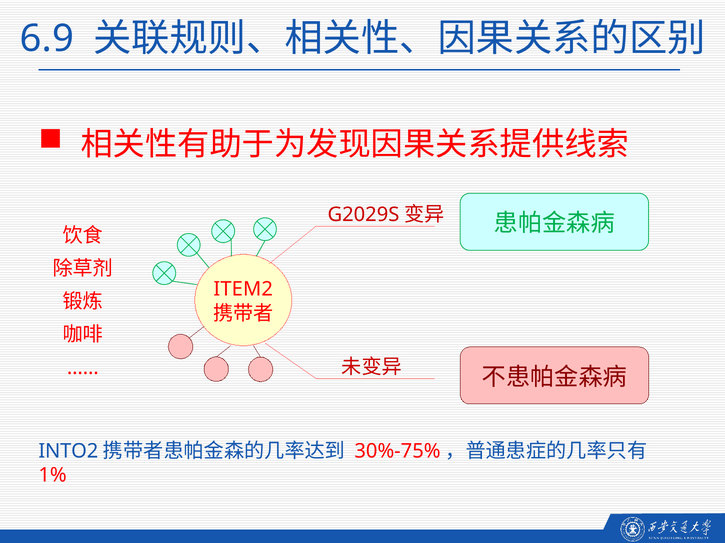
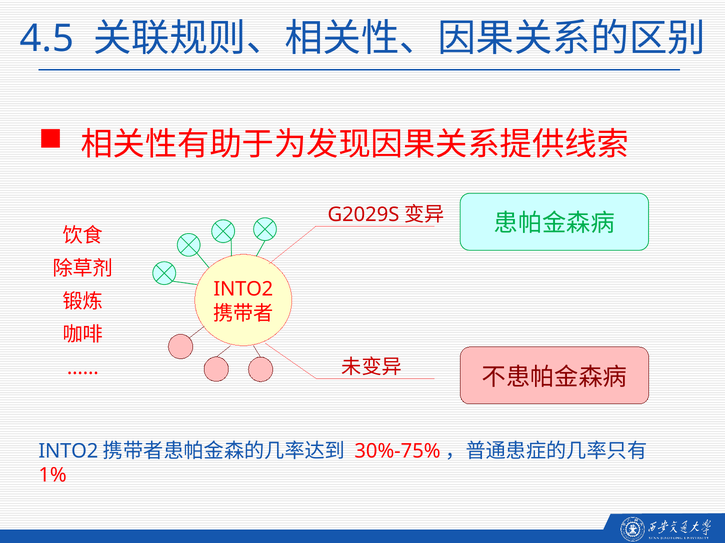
6.9: 6.9 -> 4.5 (47, 39)
ITEM2: ITEM2 -> INTO2 (243, 290)
